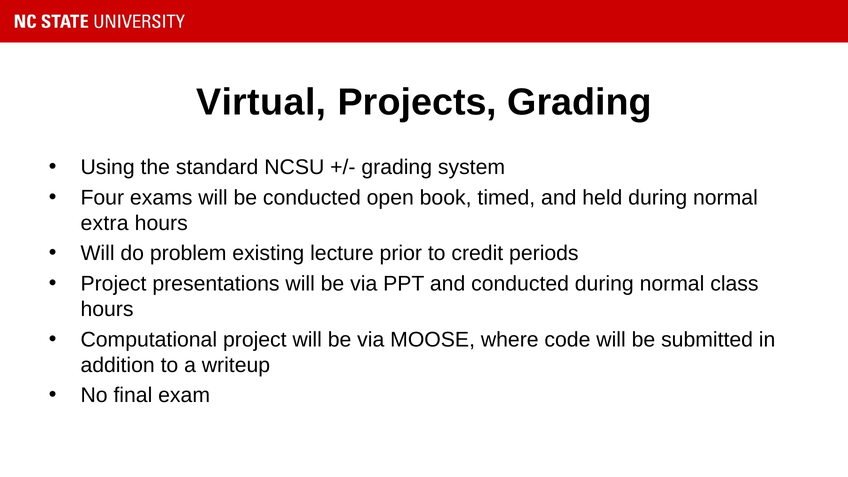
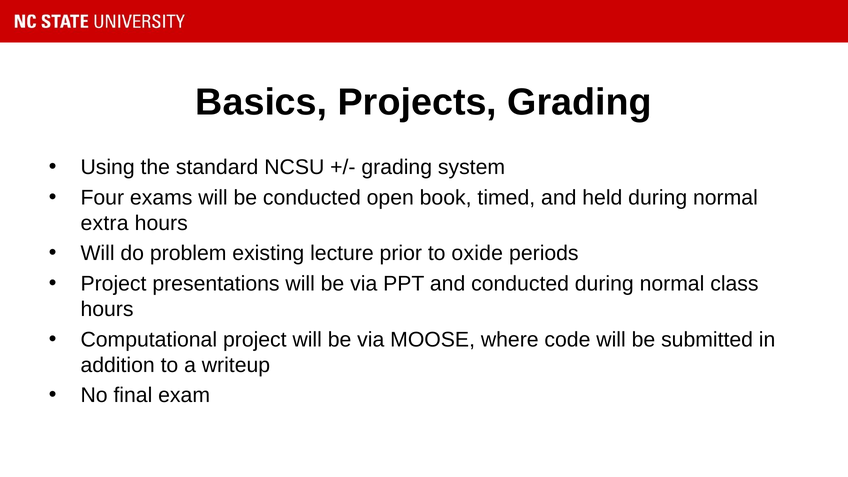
Virtual: Virtual -> Basics (261, 102)
credit: credit -> oxide (477, 253)
